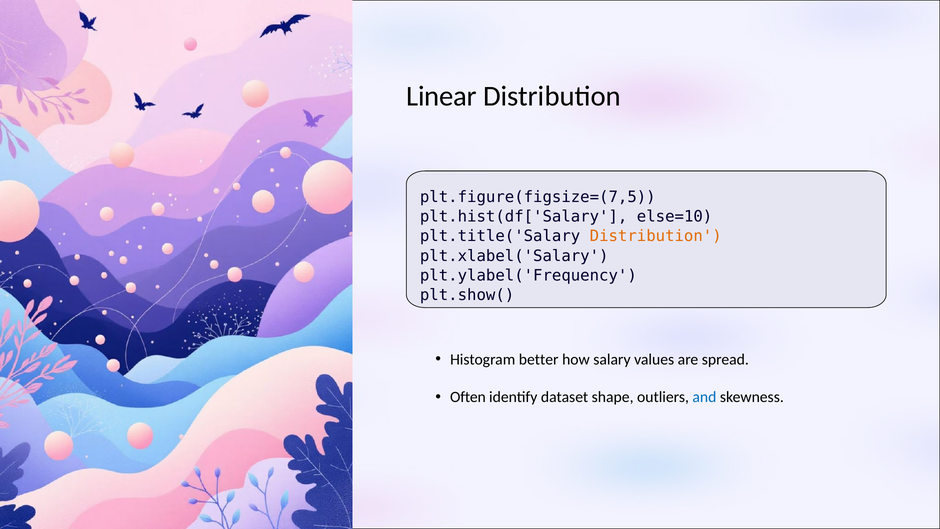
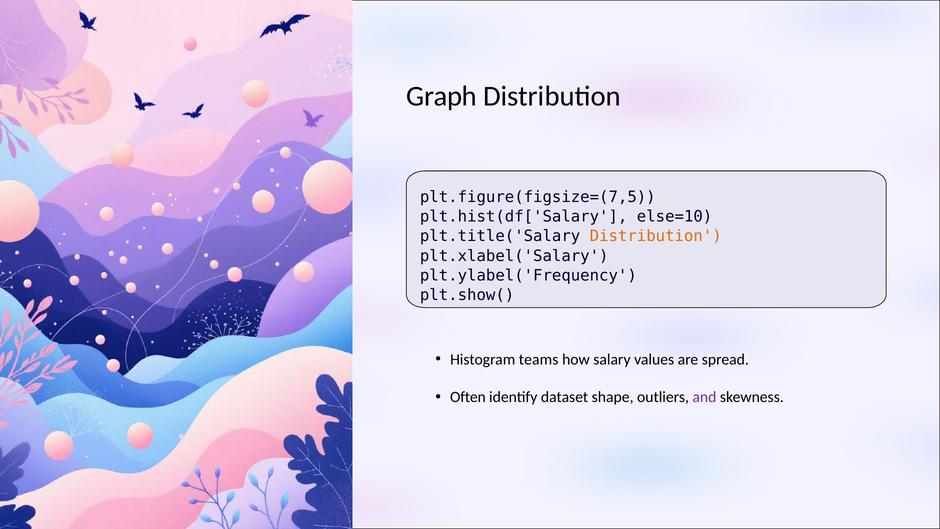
Linear: Linear -> Graph (442, 96)
better: better -> teams (539, 359)
and colour: blue -> purple (704, 397)
